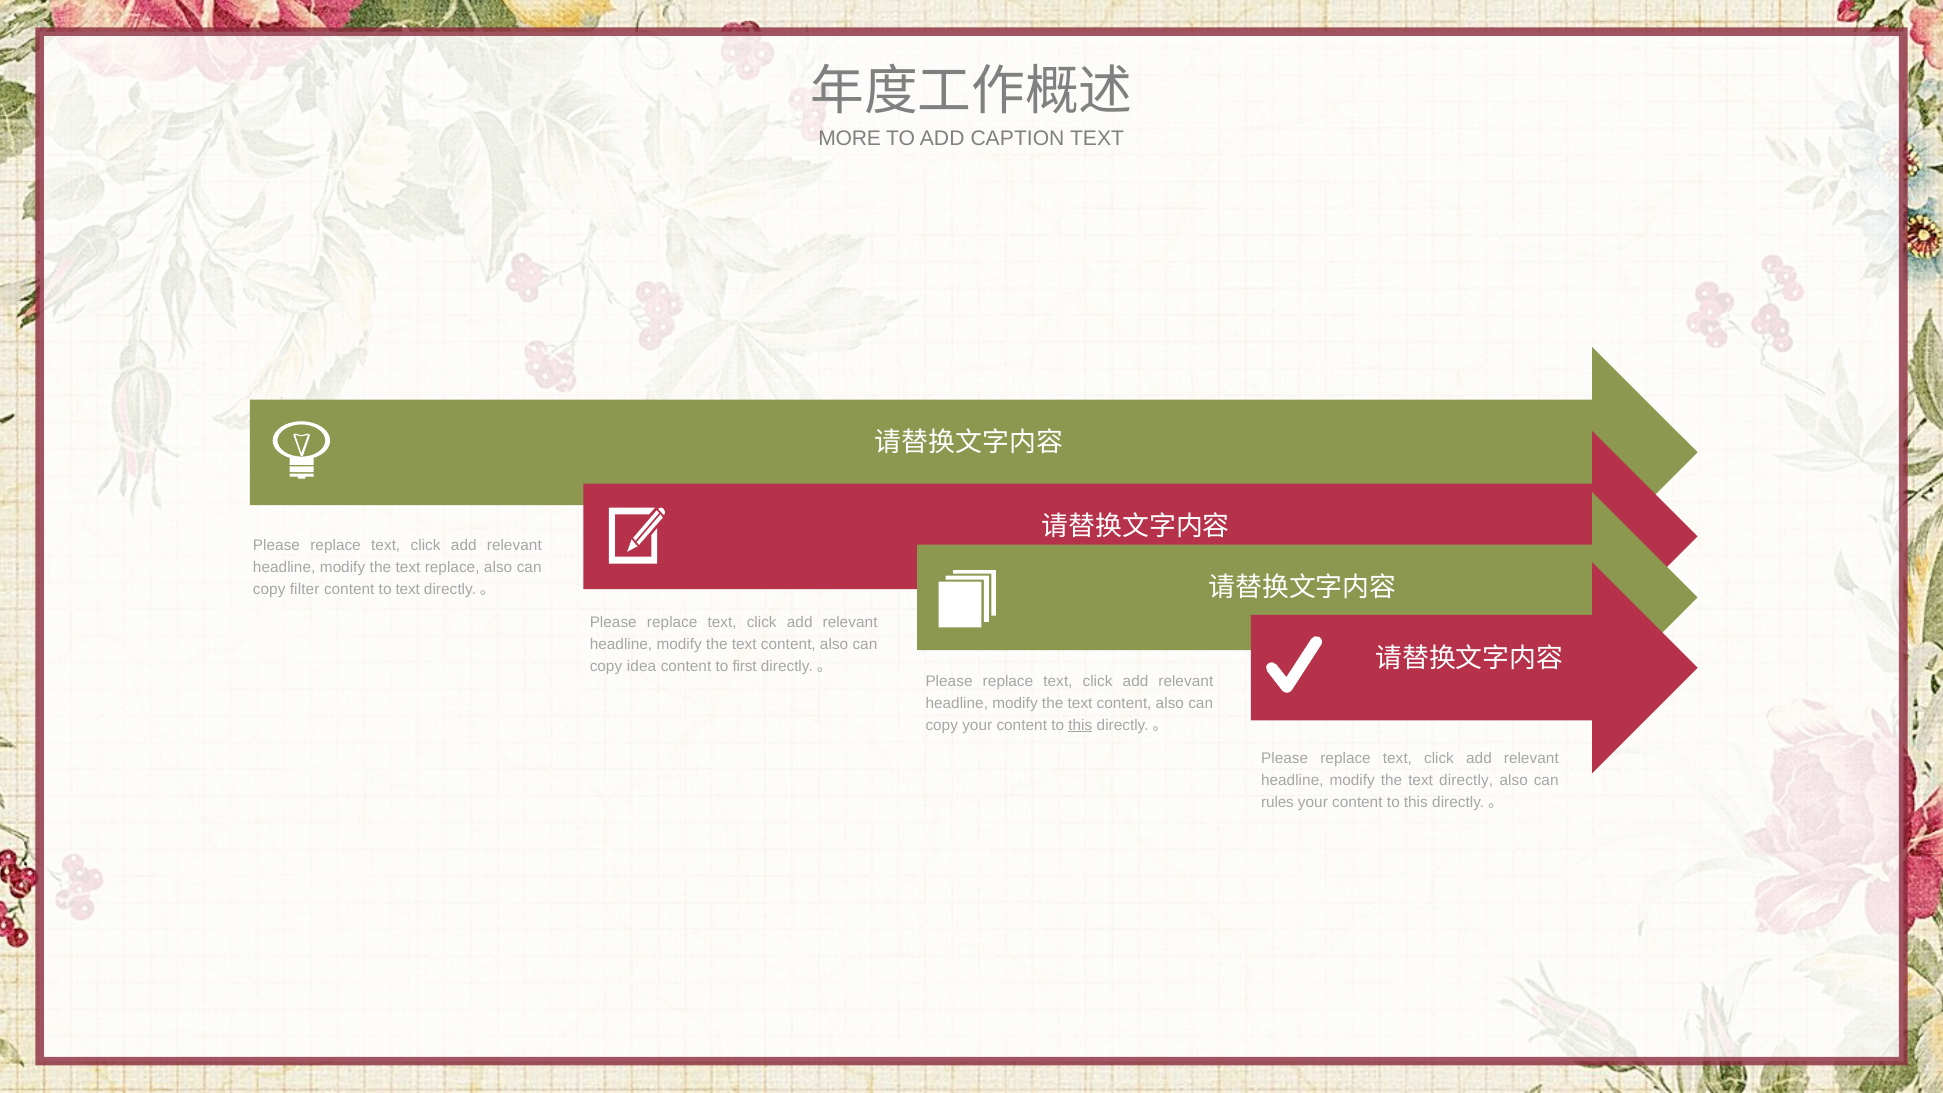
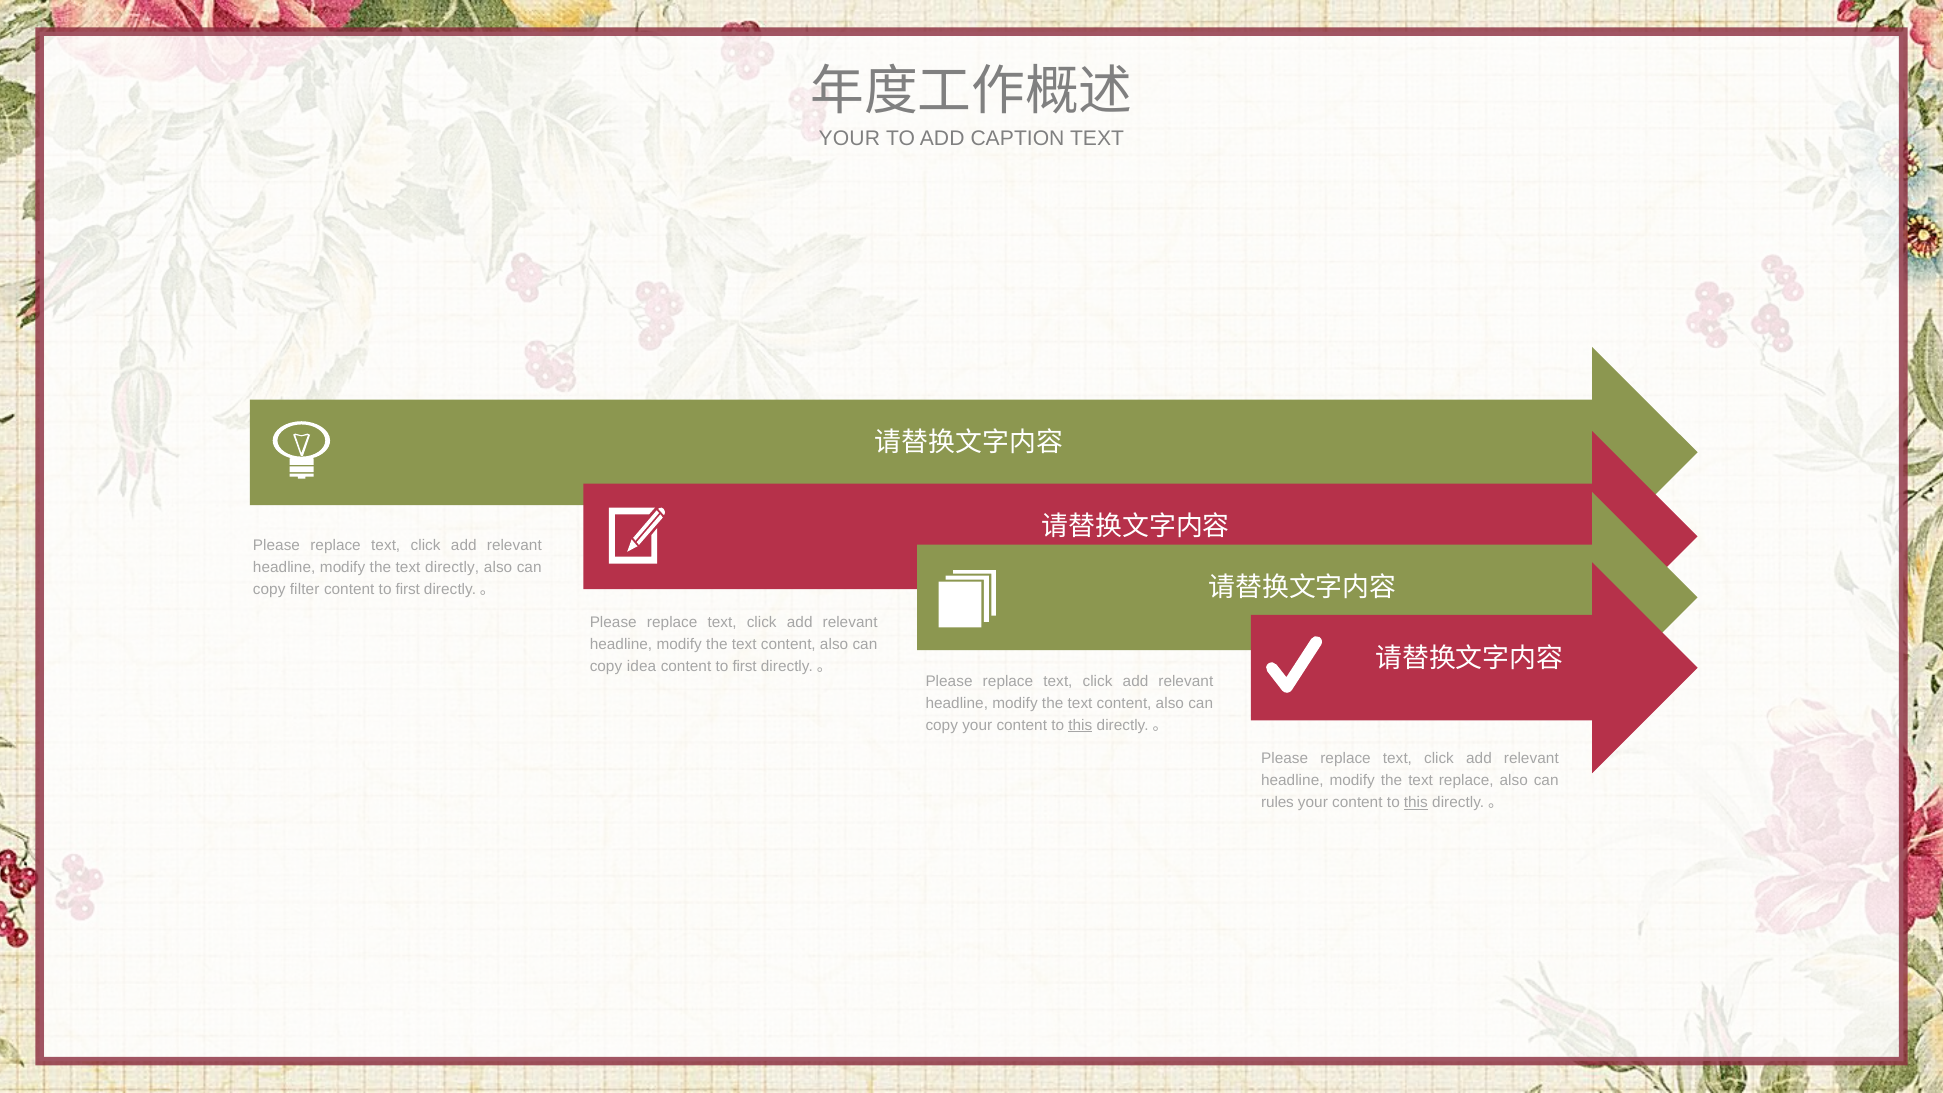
MORE: MORE -> YOUR (849, 139)
text replace: replace -> directly (452, 567)
text: text -> first (408, 589)
the text directly: directly -> replace (1466, 780)
this underline: none -> present (1416, 802)
